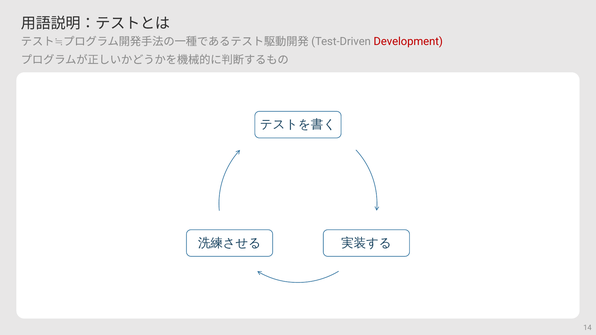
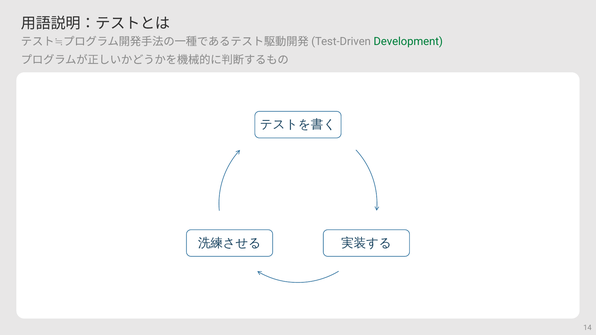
Development colour: red -> green (408, 42)
